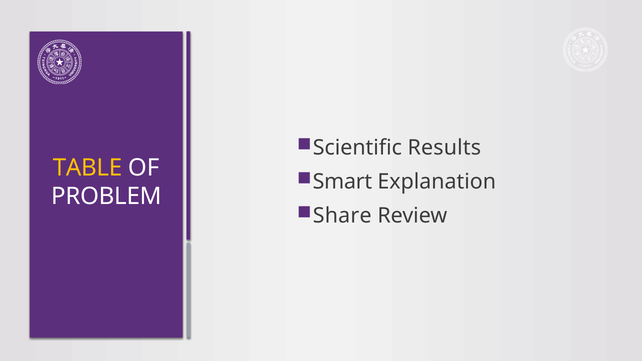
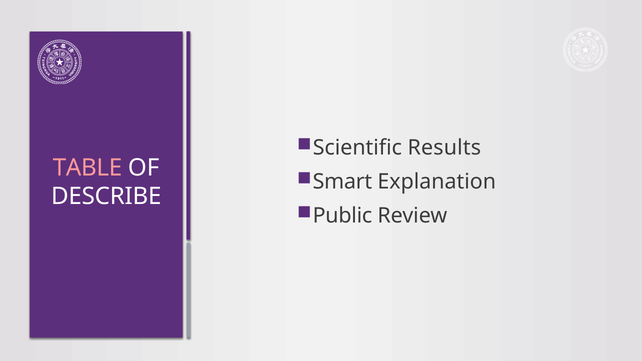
TABLE colour: yellow -> pink (88, 168)
PROBLEM: PROBLEM -> DESCRIBE (106, 197)
Share: Share -> Public (342, 216)
